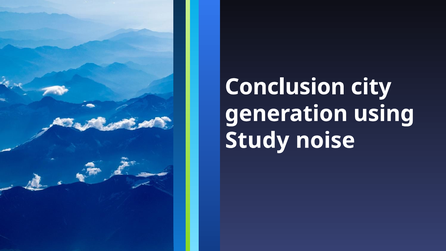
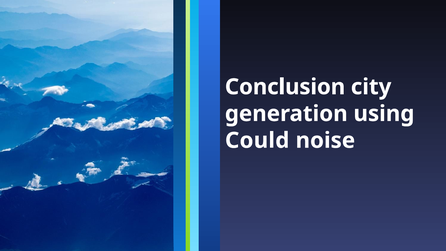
Study: Study -> Could (257, 140)
